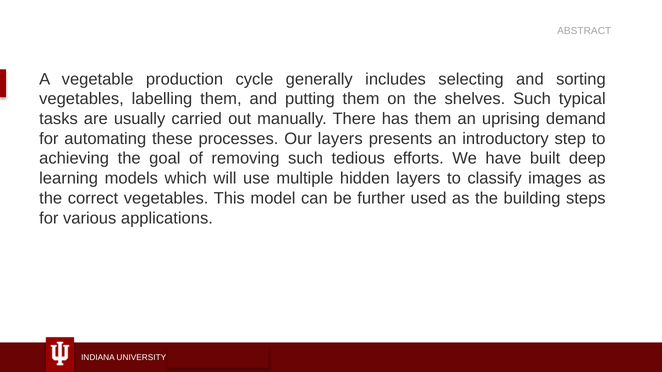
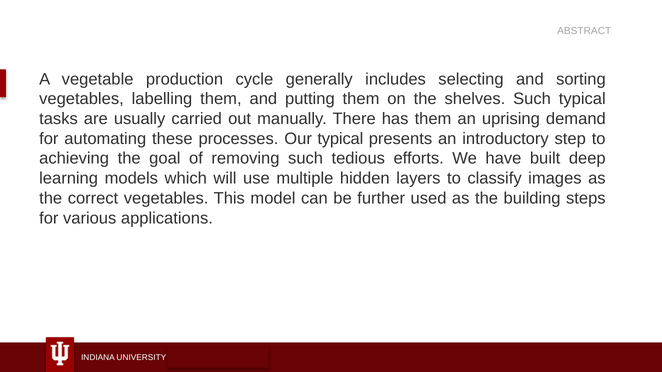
Our layers: layers -> typical (340, 139)
